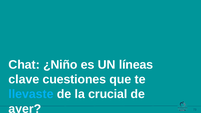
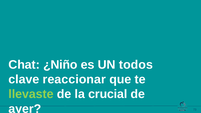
líneas: líneas -> todos (136, 65)
cuestiones: cuestiones -> reaccionar (74, 79)
llevaste colour: light blue -> light green (31, 94)
